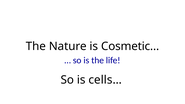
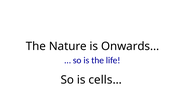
Cosmetic…: Cosmetic… -> Onwards… (130, 46)
